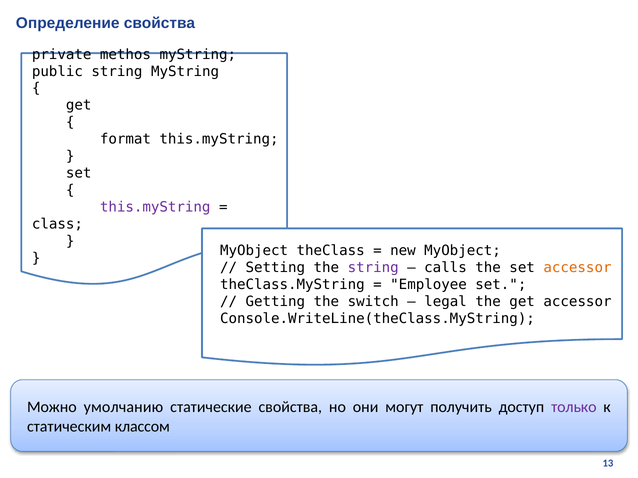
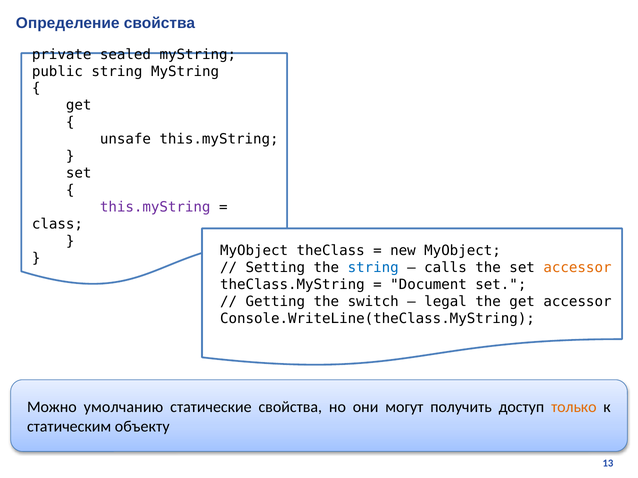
methos: methos -> sealed (125, 54)
format: format -> unsafe (125, 139)
string colour: purple -> blue (373, 268)
Employee: Employee -> Document (429, 285)
только colour: purple -> orange (574, 408)
классом: классом -> объекту (142, 427)
